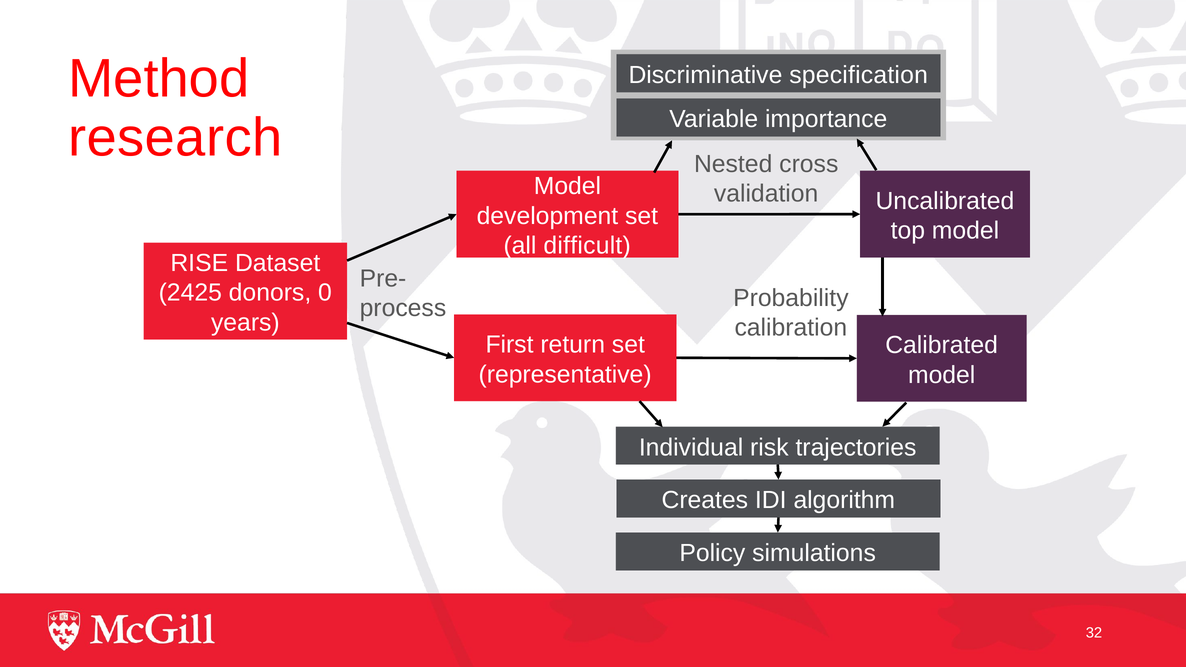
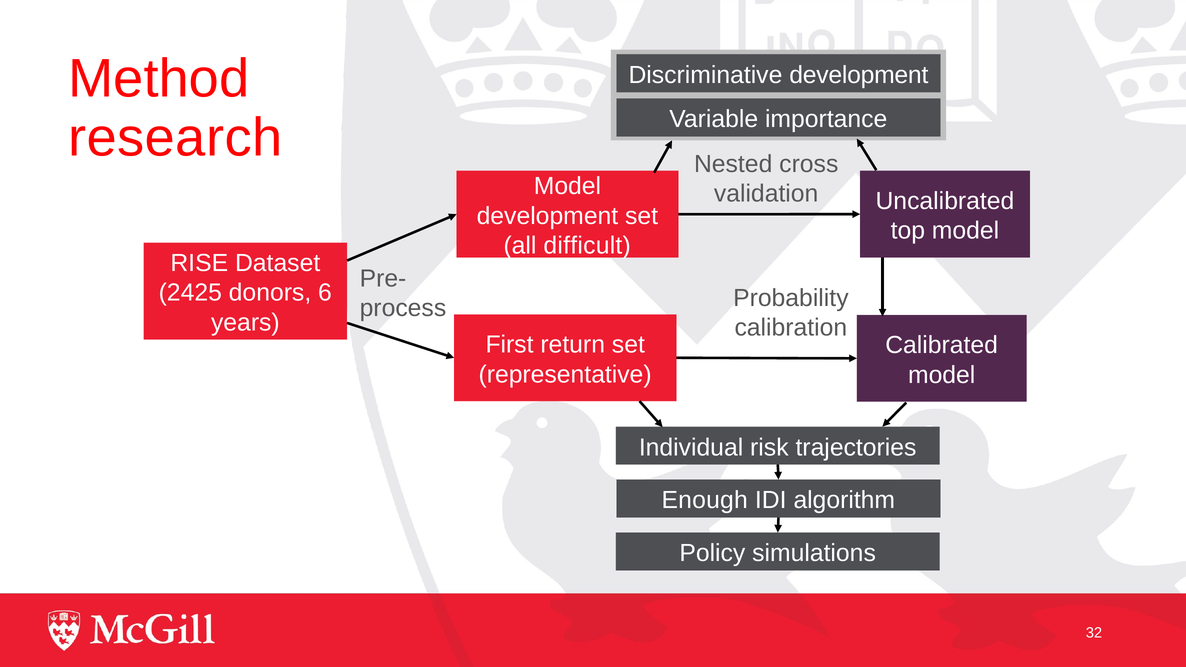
Discriminative specification: specification -> development (859, 75)
0: 0 -> 6 (325, 293)
Creates: Creates -> Enough (705, 500)
